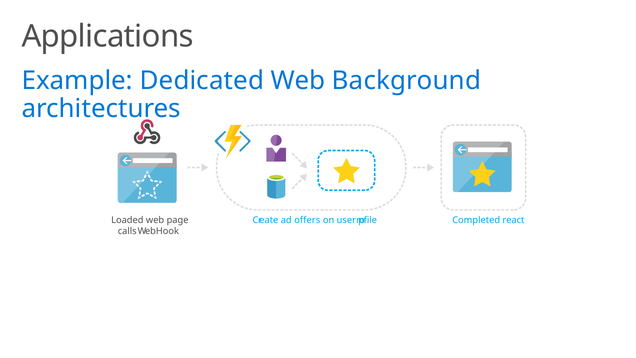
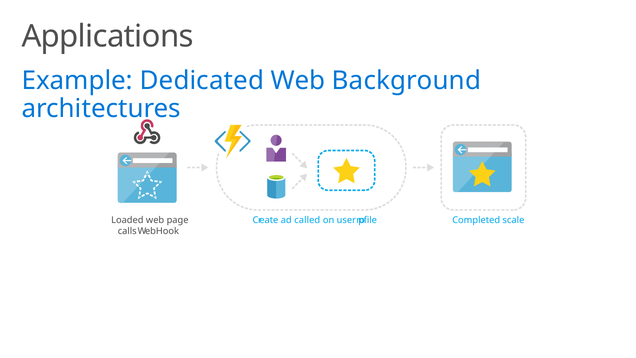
offers: offers -> called (307, 220)
react: react -> scale (513, 220)
